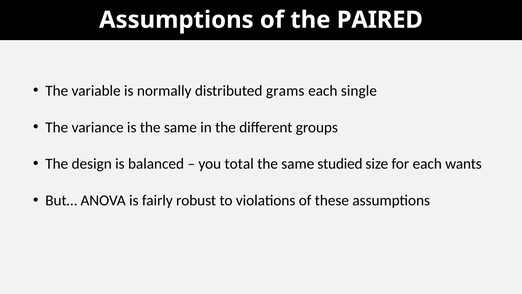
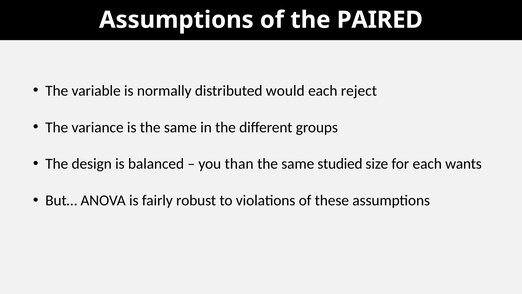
grams: grams -> would (285, 91)
single: single -> reject (359, 91)
total: total -> than (239, 164)
